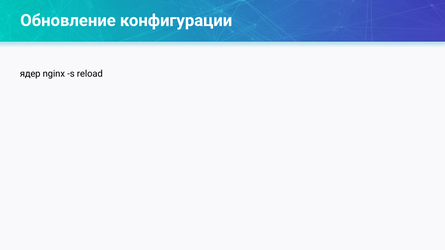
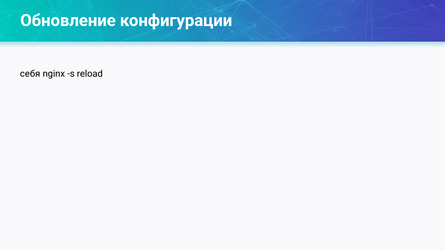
ядер: ядер -> себя (30, 74)
